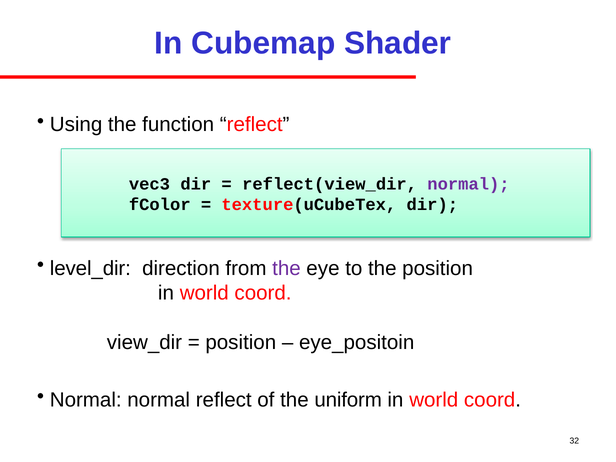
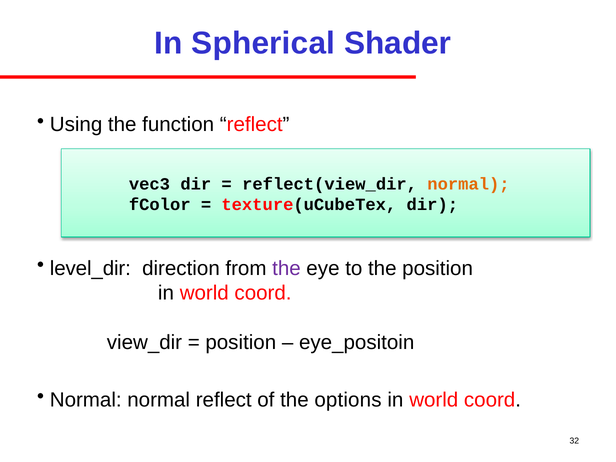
Cubemap: Cubemap -> Spherical (263, 43)
normal colour: purple -> orange (469, 184)
uniform: uniform -> options (348, 400)
